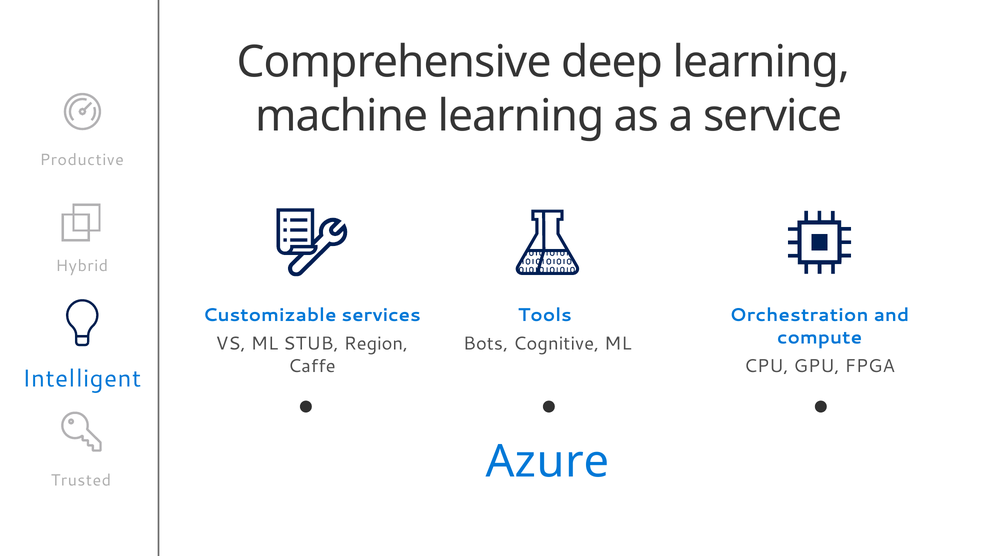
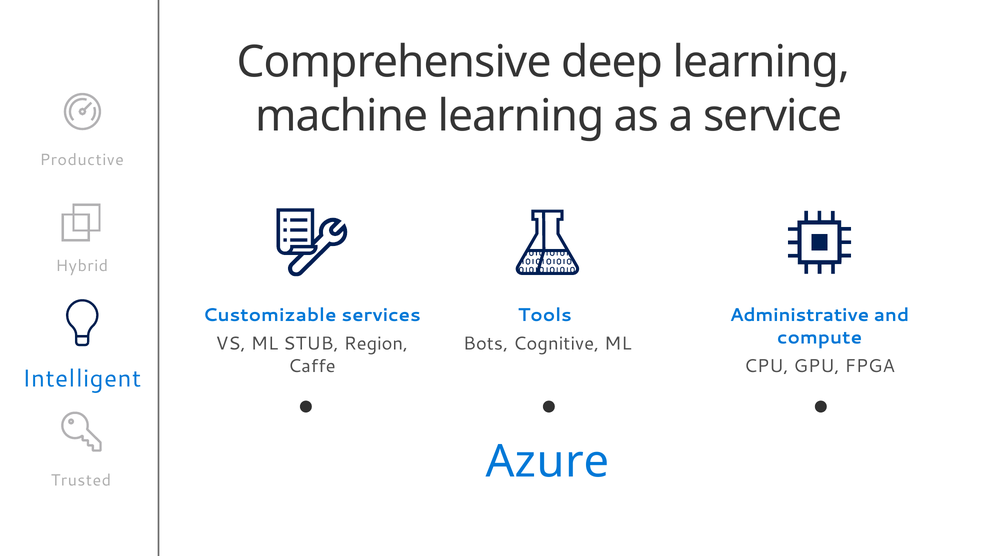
Orchestration: Orchestration -> Administrative (799, 315)
